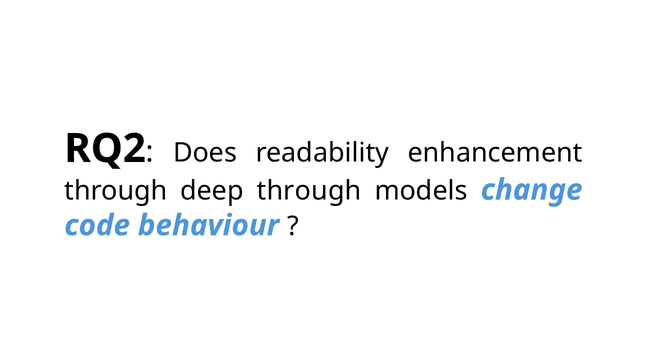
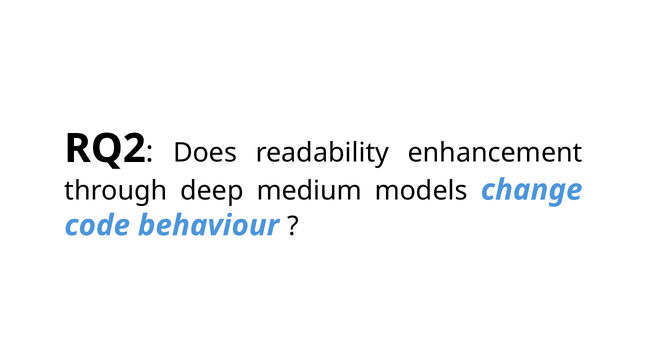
deep through: through -> medium (309, 191)
